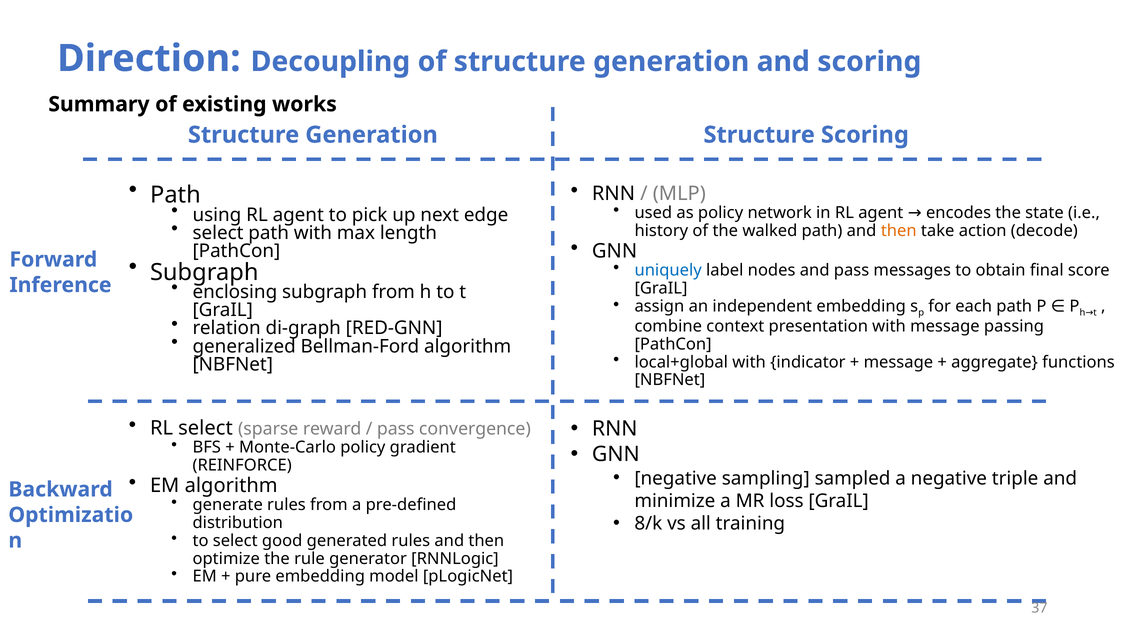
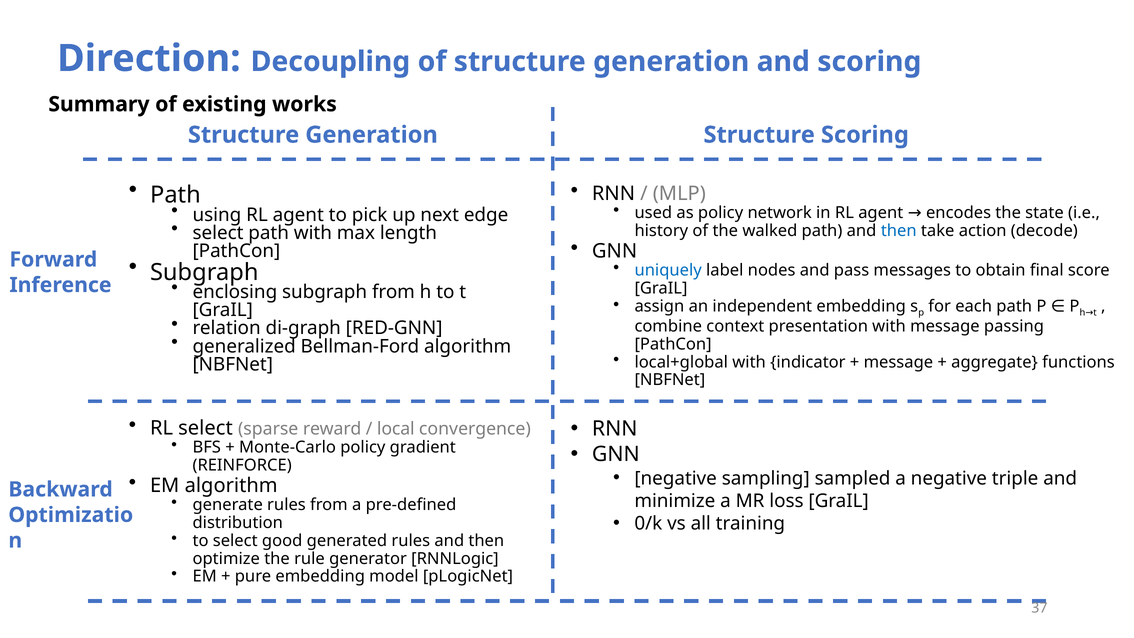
then colour: orange -> blue (899, 231)
pass: pass -> local (396, 429)
8/k: 8/k -> 0/k (648, 523)
